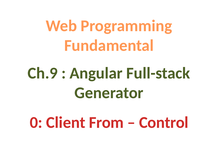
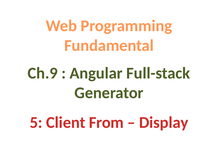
0: 0 -> 5 (36, 122)
Control: Control -> Display (164, 122)
